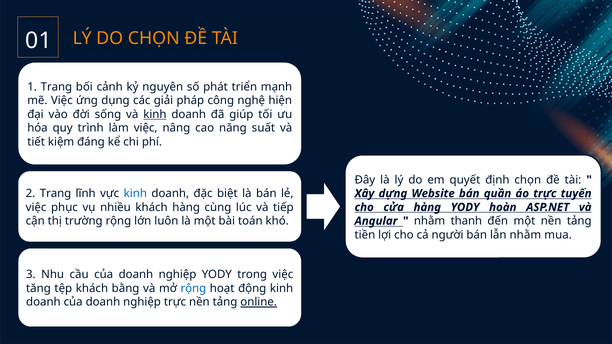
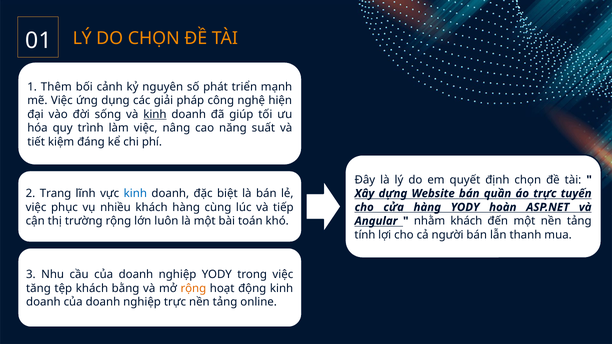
1 Trang: Trang -> Thêm (56, 87)
nhằm thanh: thanh -> khách (466, 221)
tiền: tiền -> tính (365, 235)
lẫn nhằm: nhằm -> thanh (525, 235)
rộng colour: blue -> orange (193, 289)
online underline: present -> none (259, 302)
